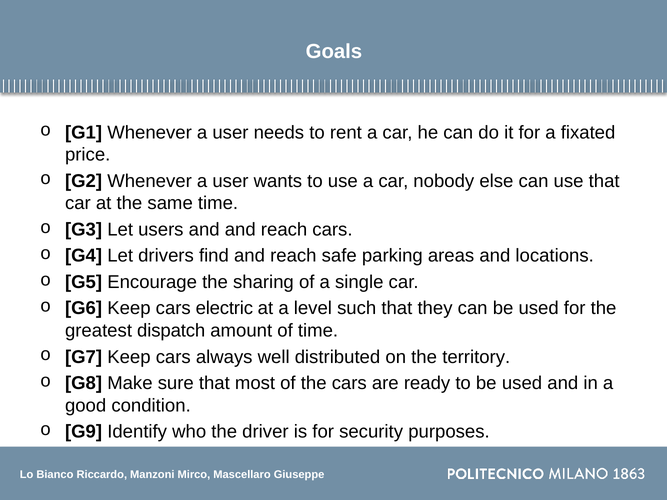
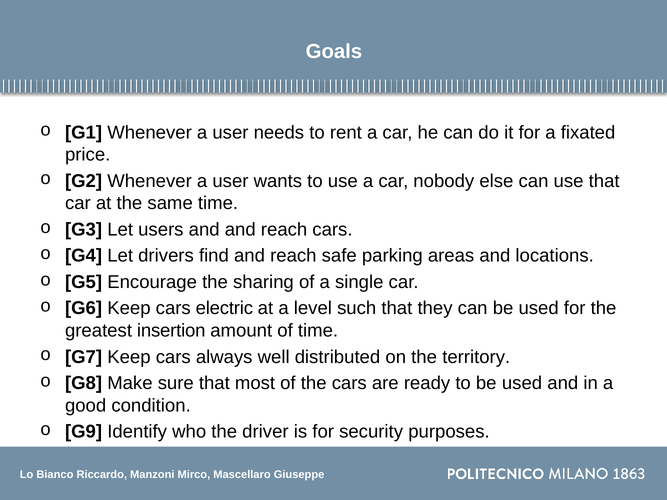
dispatch: dispatch -> insertion (171, 331)
